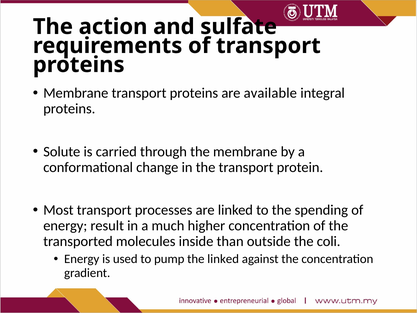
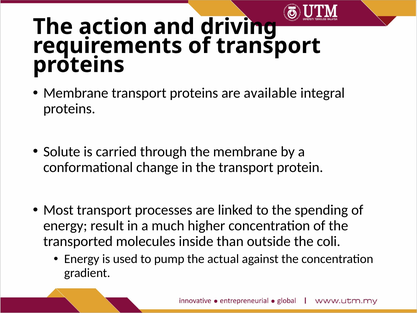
sulfate: sulfate -> driving (239, 27)
the linked: linked -> actual (223, 259)
